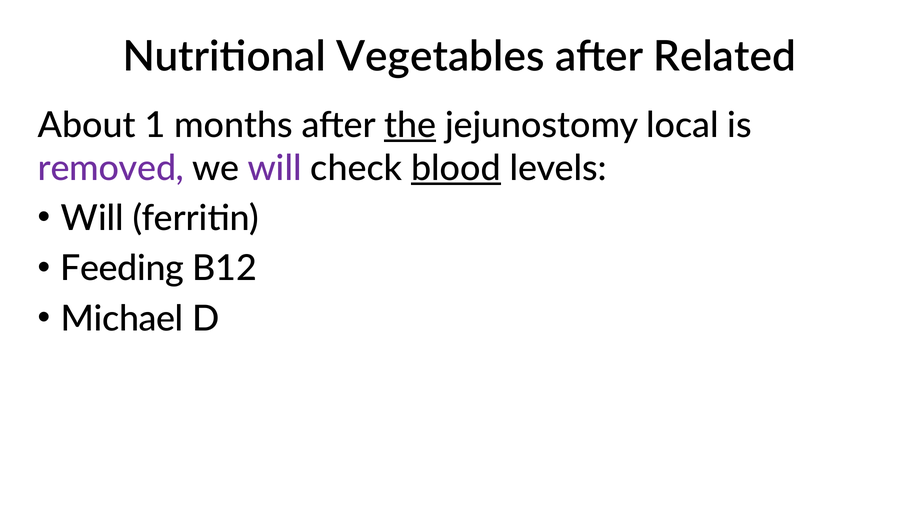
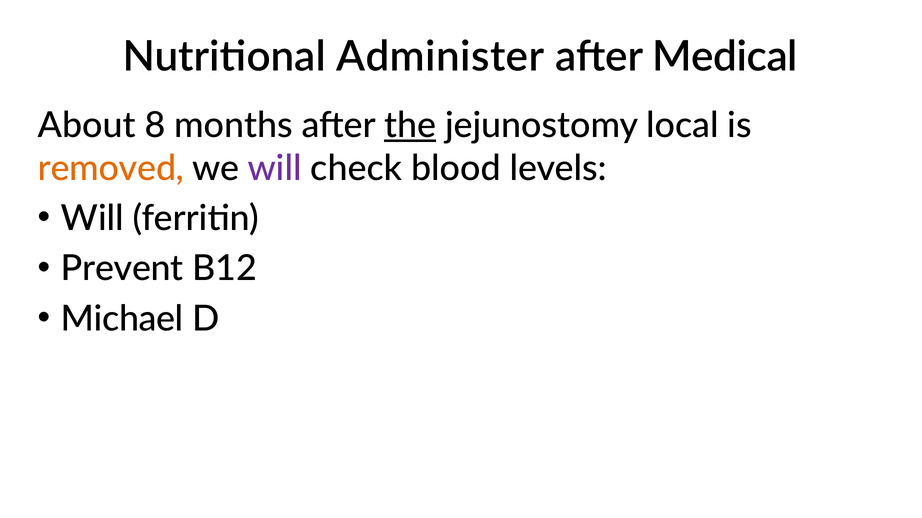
Vegetables: Vegetables -> Administer (440, 57)
Related: Related -> Medical (725, 57)
1: 1 -> 8 (155, 125)
removed colour: purple -> orange (111, 169)
blood underline: present -> none (456, 169)
Feeding: Feeding -> Prevent (122, 269)
